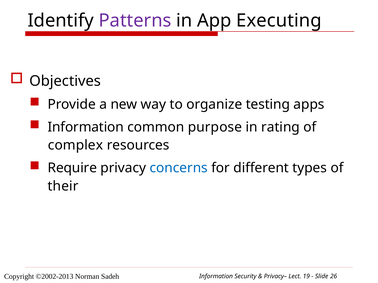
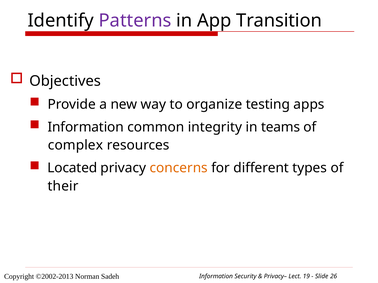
Executing: Executing -> Transition (279, 20)
purpose: purpose -> integrity (215, 127)
rating: rating -> teams (281, 127)
Require: Require -> Located (72, 168)
concerns colour: blue -> orange (179, 168)
